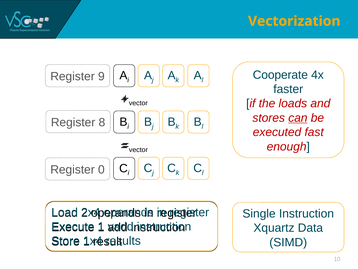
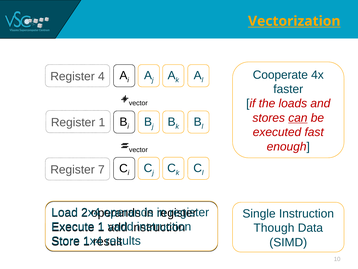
Vectorization underline: none -> present (294, 21)
9: 9 -> 4 (101, 76)
Register 8: 8 -> 1 (102, 122)
0: 0 -> 7 (101, 169)
Xquartz: Xquartz -> Though (274, 228)
